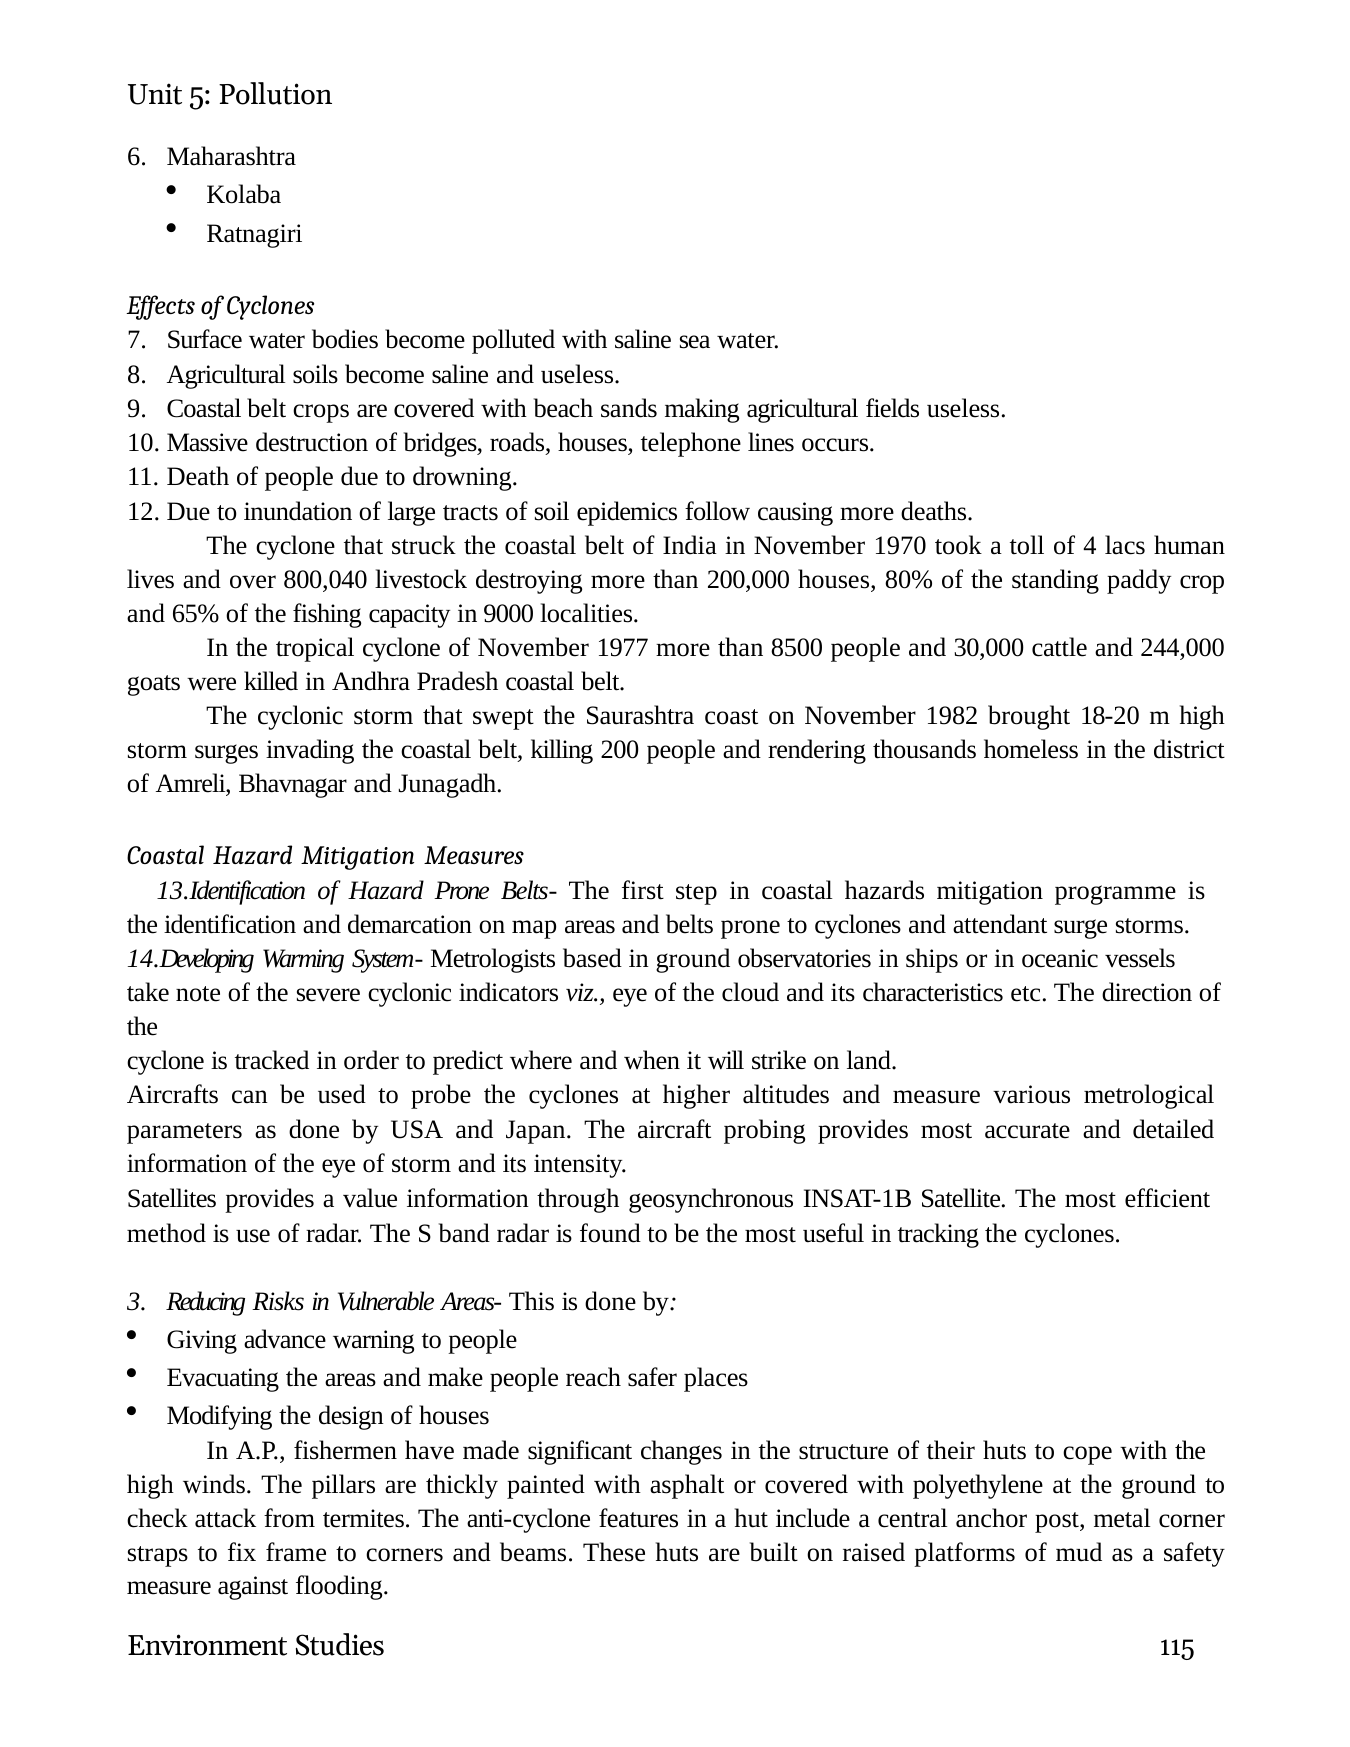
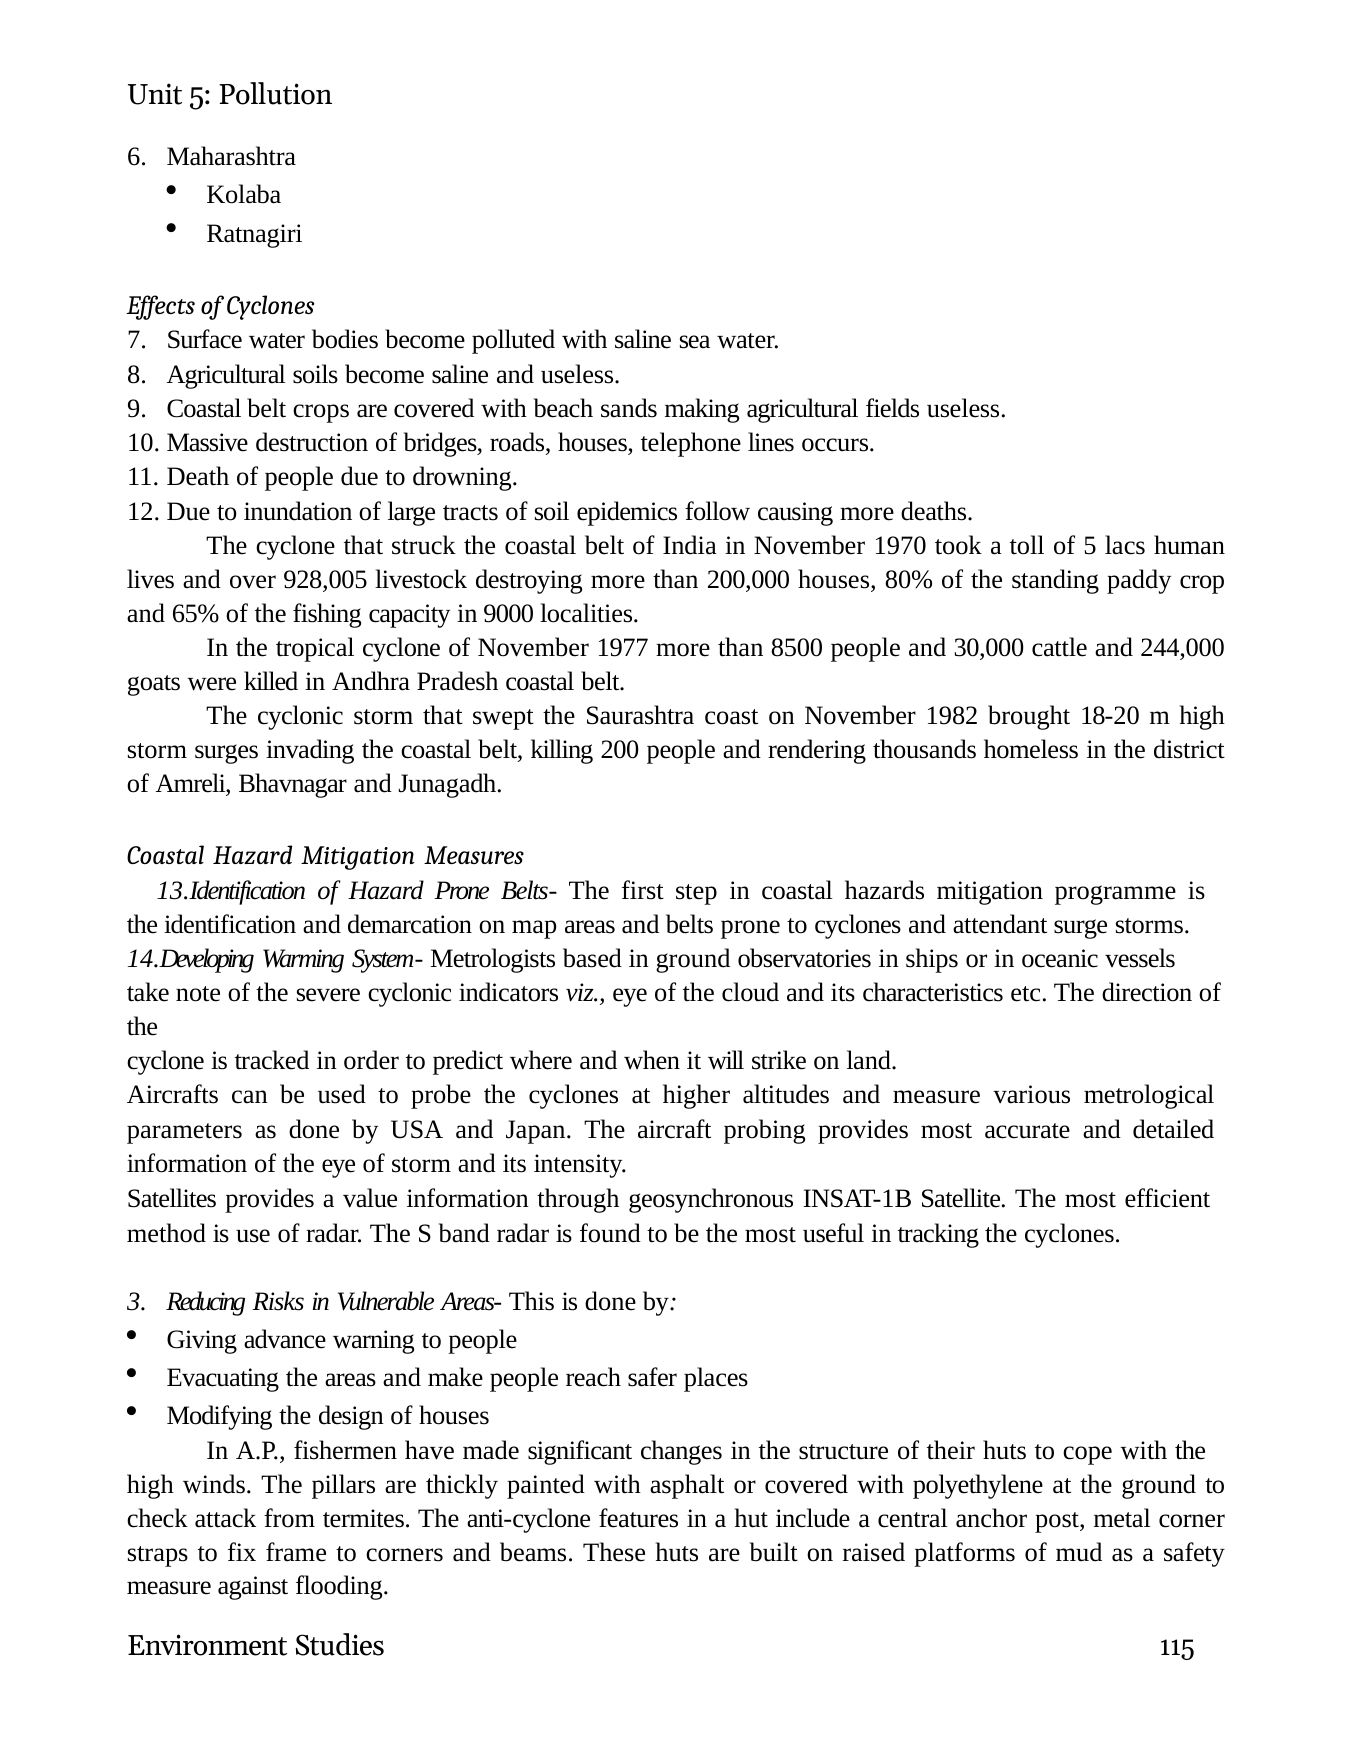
of 4: 4 -> 5 (1090, 546)
800,040: 800,040 -> 928,005 (325, 580)
